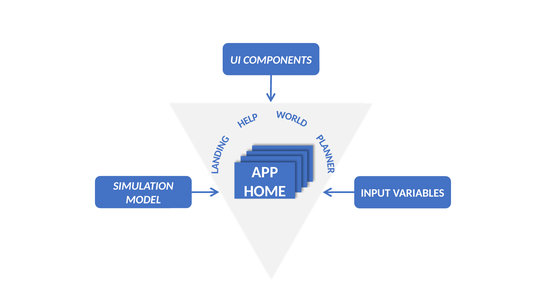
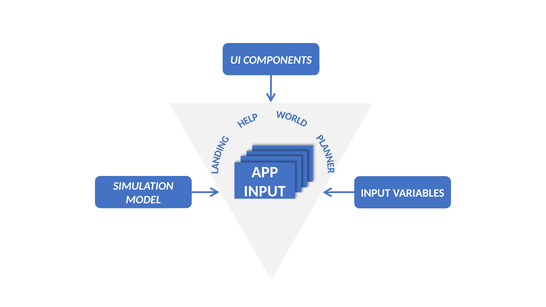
HOME: HOME -> INPUT (265, 191)
